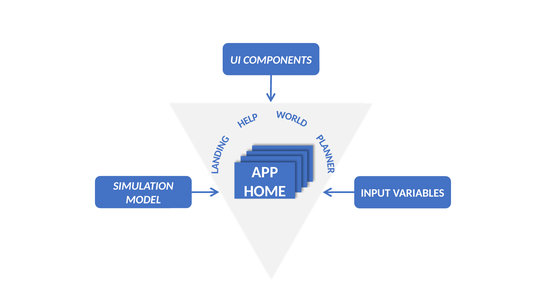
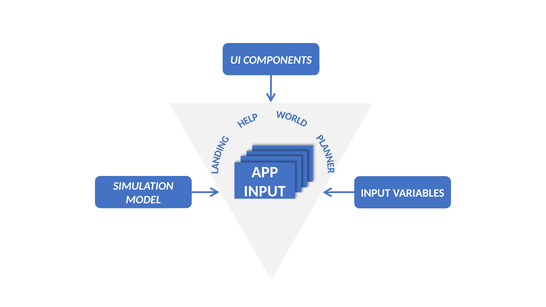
HOME: HOME -> INPUT (265, 191)
